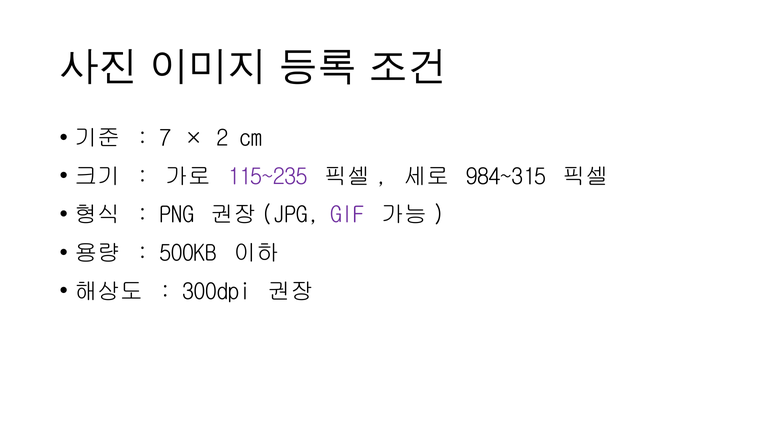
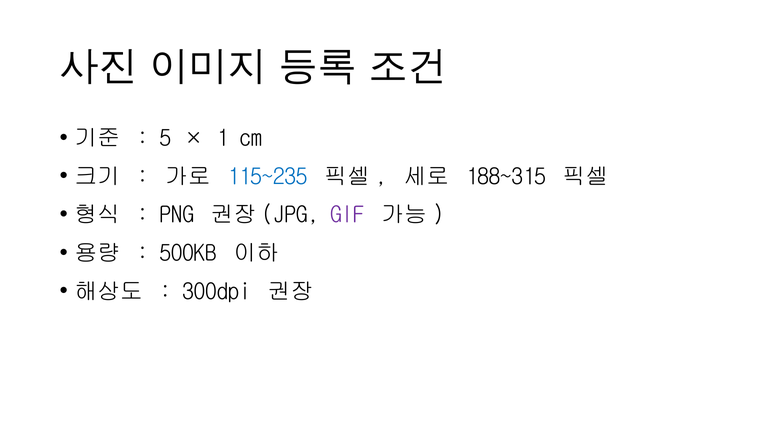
7: 7 -> 5 (165, 138)
2: 2 -> 1 (222, 138)
115~235 colour: purple -> blue (267, 176)
984~315: 984~315 -> 188~315 (506, 176)
